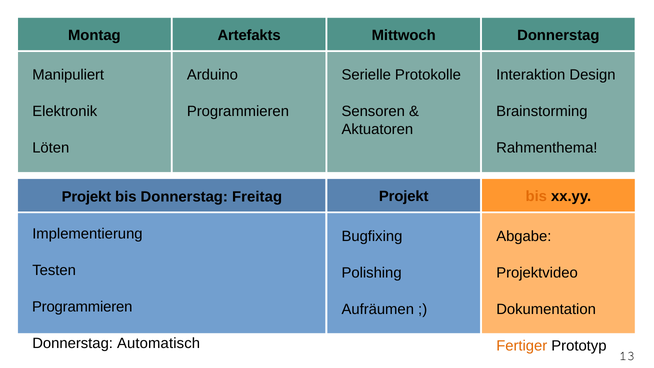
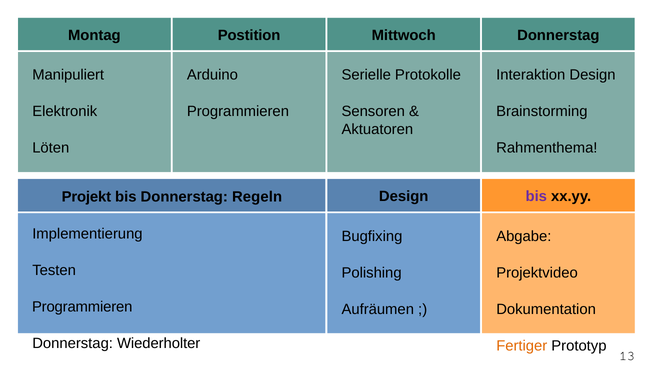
Artefakts: Artefakts -> Postition (249, 35)
Projekt: Projekt -> Design (404, 196)
bis colour: orange -> purple (536, 196)
Freitag: Freitag -> Regeln (257, 197)
Automatisch: Automatisch -> Wiederholter (159, 343)
